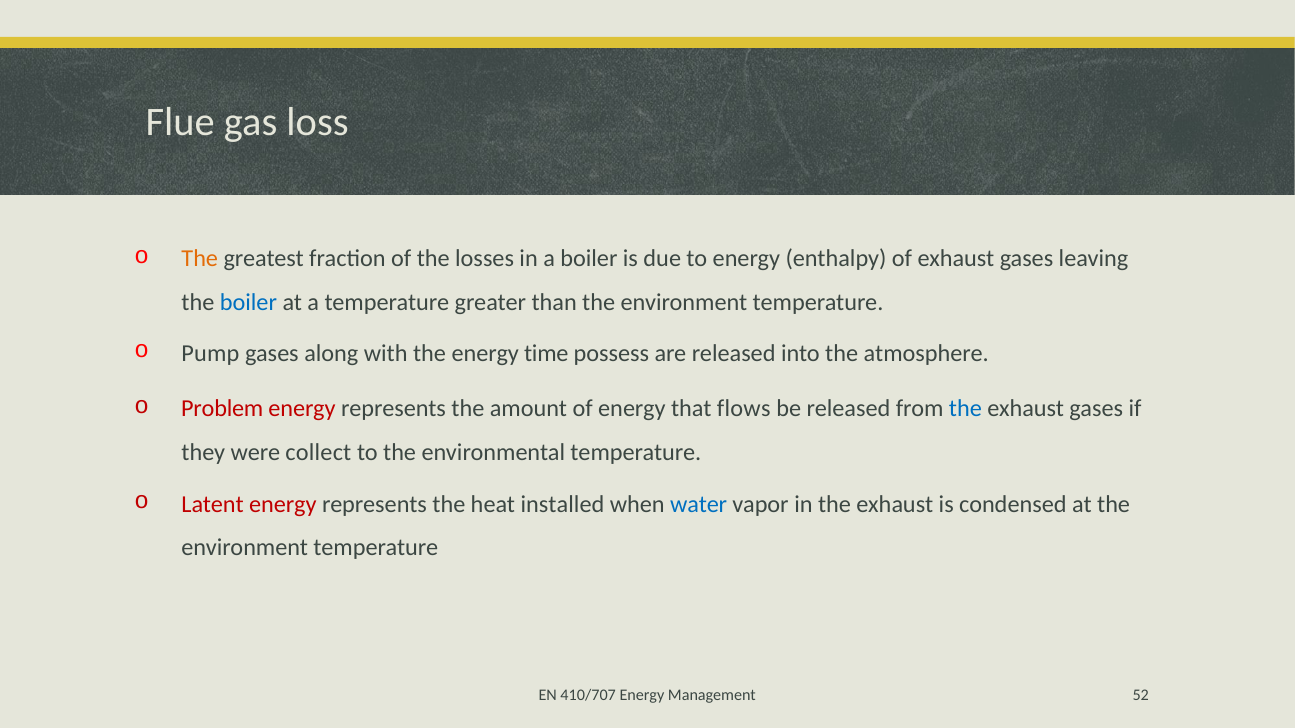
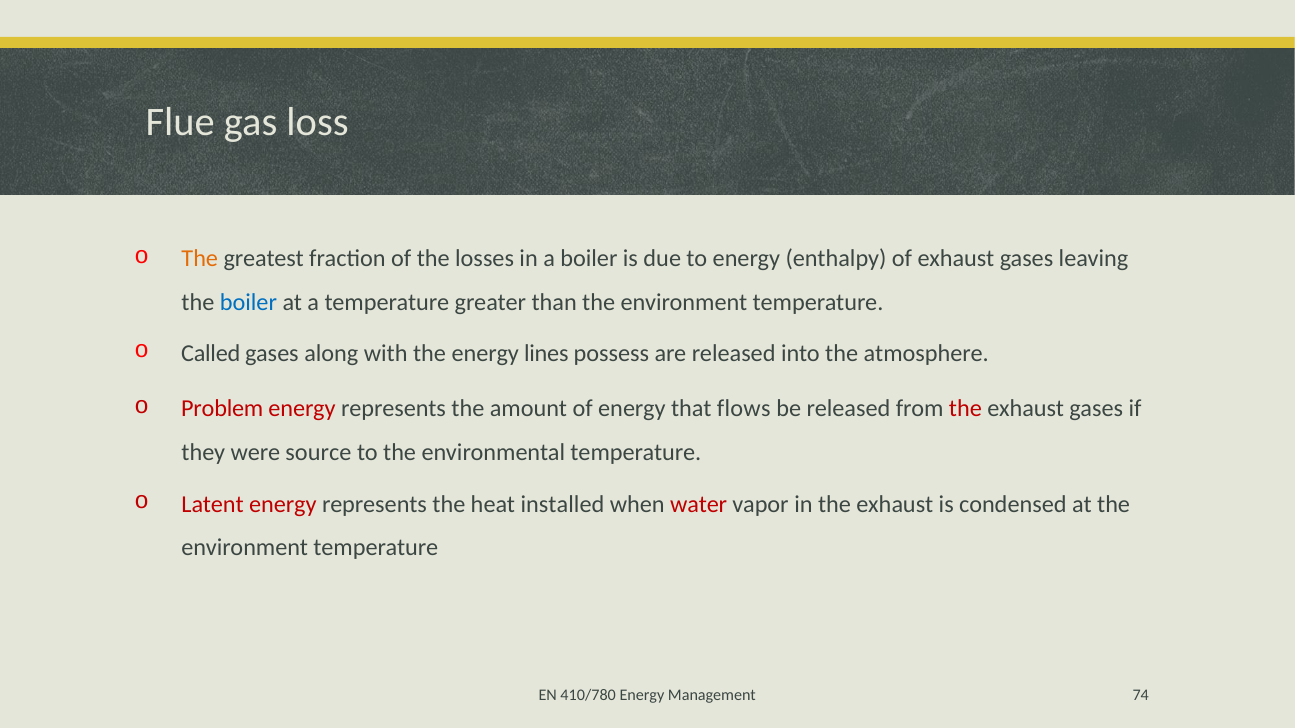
Pump: Pump -> Called (211, 353)
time: time -> lines (546, 353)
the colour: blue -> red (965, 409)
collect: collect -> source (318, 452)
water colour: blue -> red (699, 504)
410/707: 410/707 -> 410/780 (588, 695)
52: 52 -> 74 (1141, 695)
